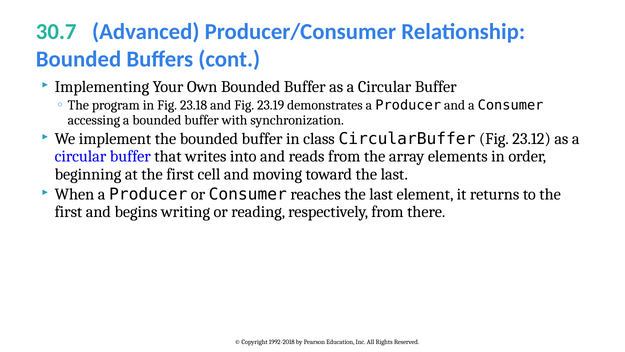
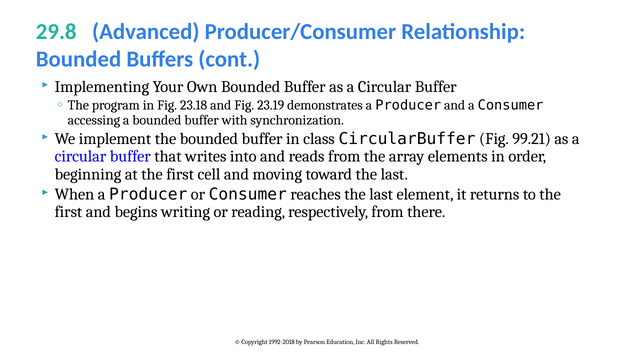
30.7: 30.7 -> 29.8 (56, 32)
23.12: 23.12 -> 99.21 (532, 139)
